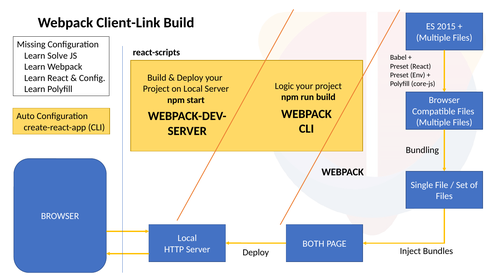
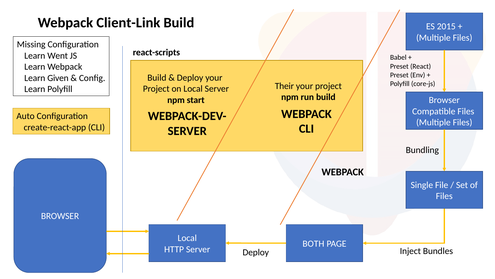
Solve: Solve -> Went (58, 56)
Learn React: React -> Given (58, 78)
Logic: Logic -> Their (284, 86)
